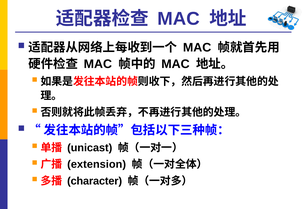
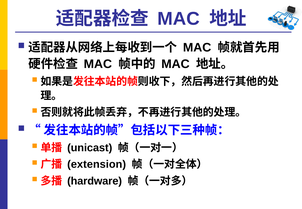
character: character -> hardware (95, 181)
